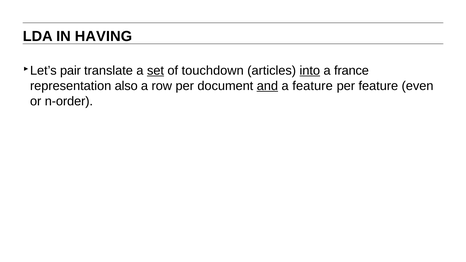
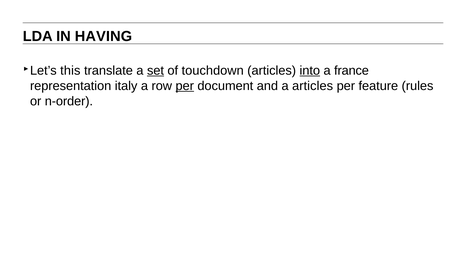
pair: pair -> this (70, 70)
also: also -> italy (126, 86)
per underline: none -> present (185, 86)
and underline: present -> none (267, 86)
a feature: feature -> articles (313, 86)
even: even -> rules (418, 86)
